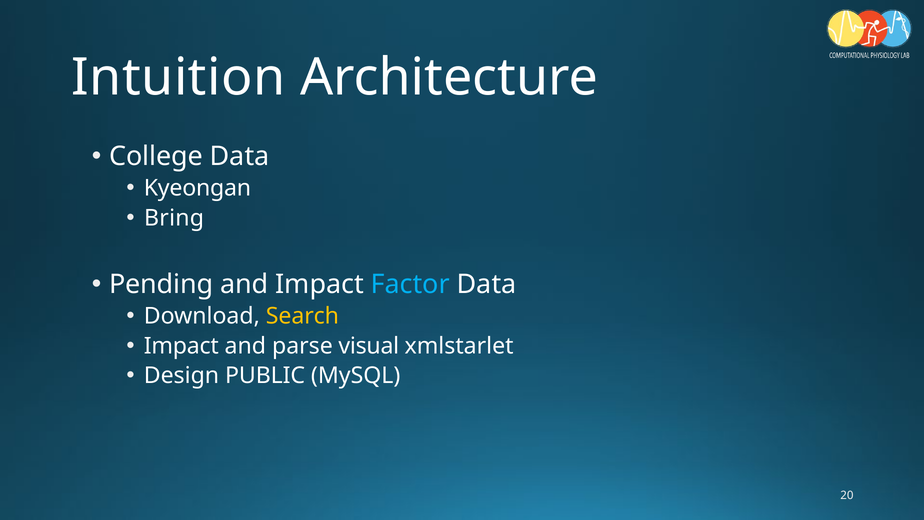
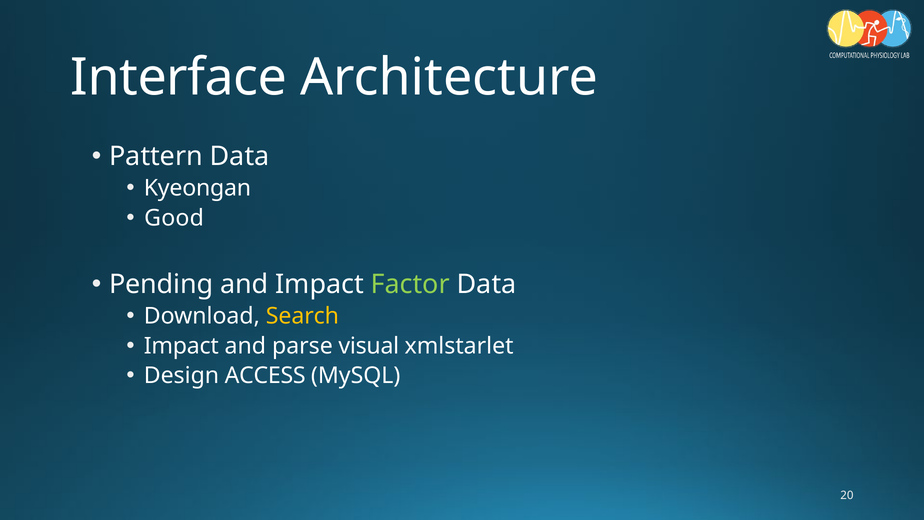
Intuition: Intuition -> Interface (179, 78)
College: College -> Pattern (156, 156)
Bring: Bring -> Good (174, 218)
Factor colour: light blue -> light green (410, 284)
PUBLIC: PUBLIC -> ACCESS (265, 376)
